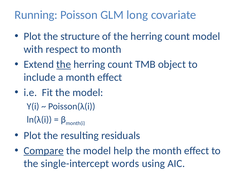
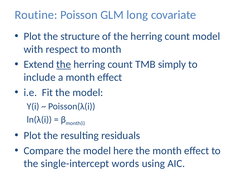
Running: Running -> Routine (36, 15)
object: object -> simply (172, 64)
Compare underline: present -> none (44, 151)
help: help -> here (123, 151)
